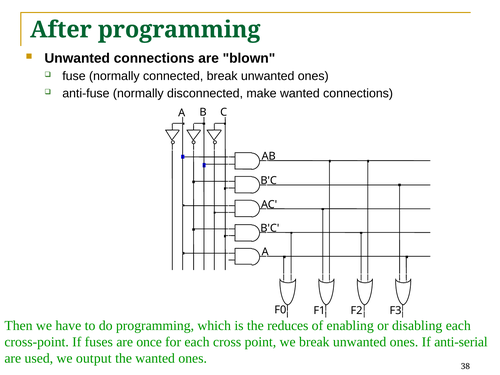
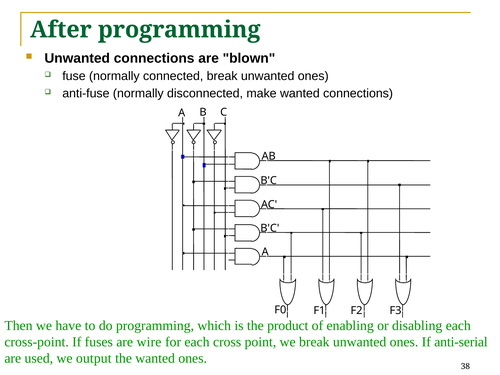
reduces: reduces -> product (288, 325)
once: once -> wire (149, 342)
